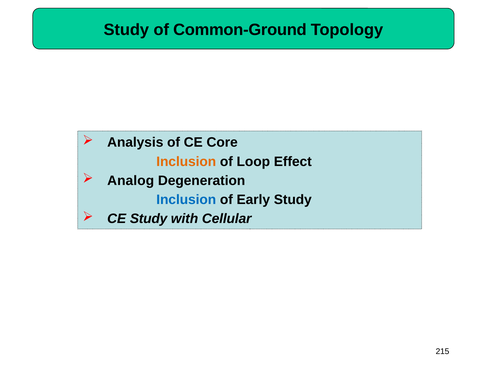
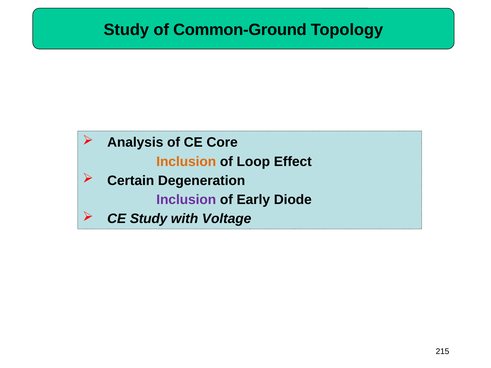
Analog: Analog -> Certain (131, 181)
Inclusion colour: blue -> purple (186, 200)
Early Study: Study -> Diode (293, 200)
Cellular: Cellular -> Voltage (227, 219)
